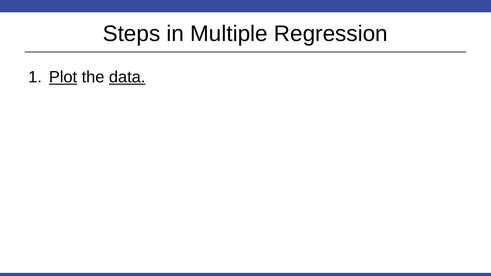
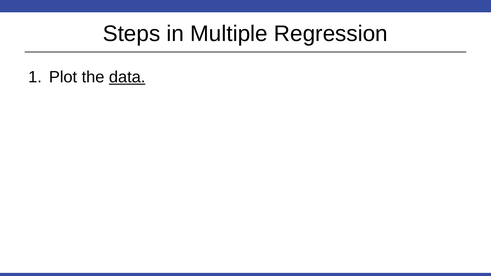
Plot underline: present -> none (63, 77)
